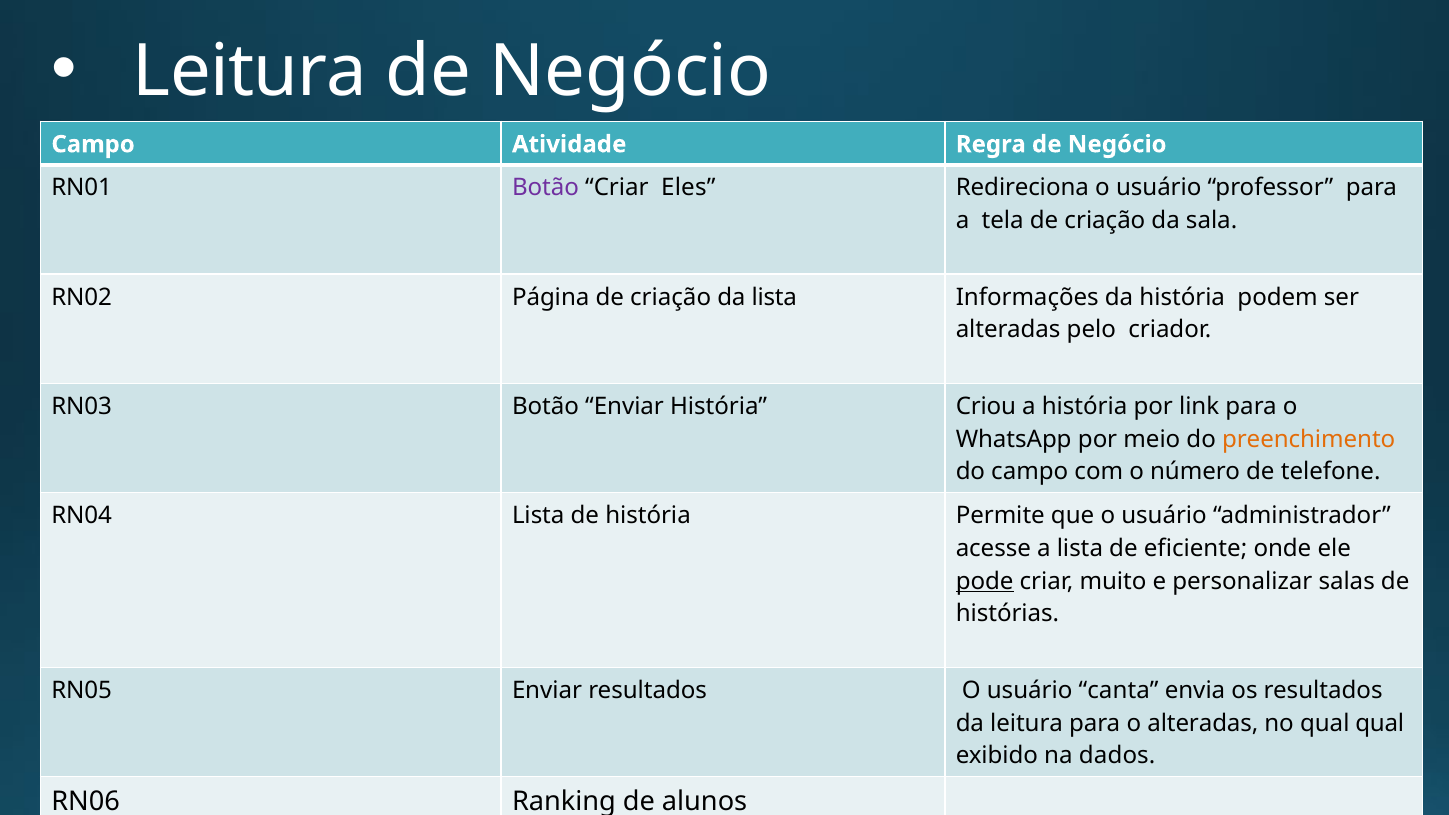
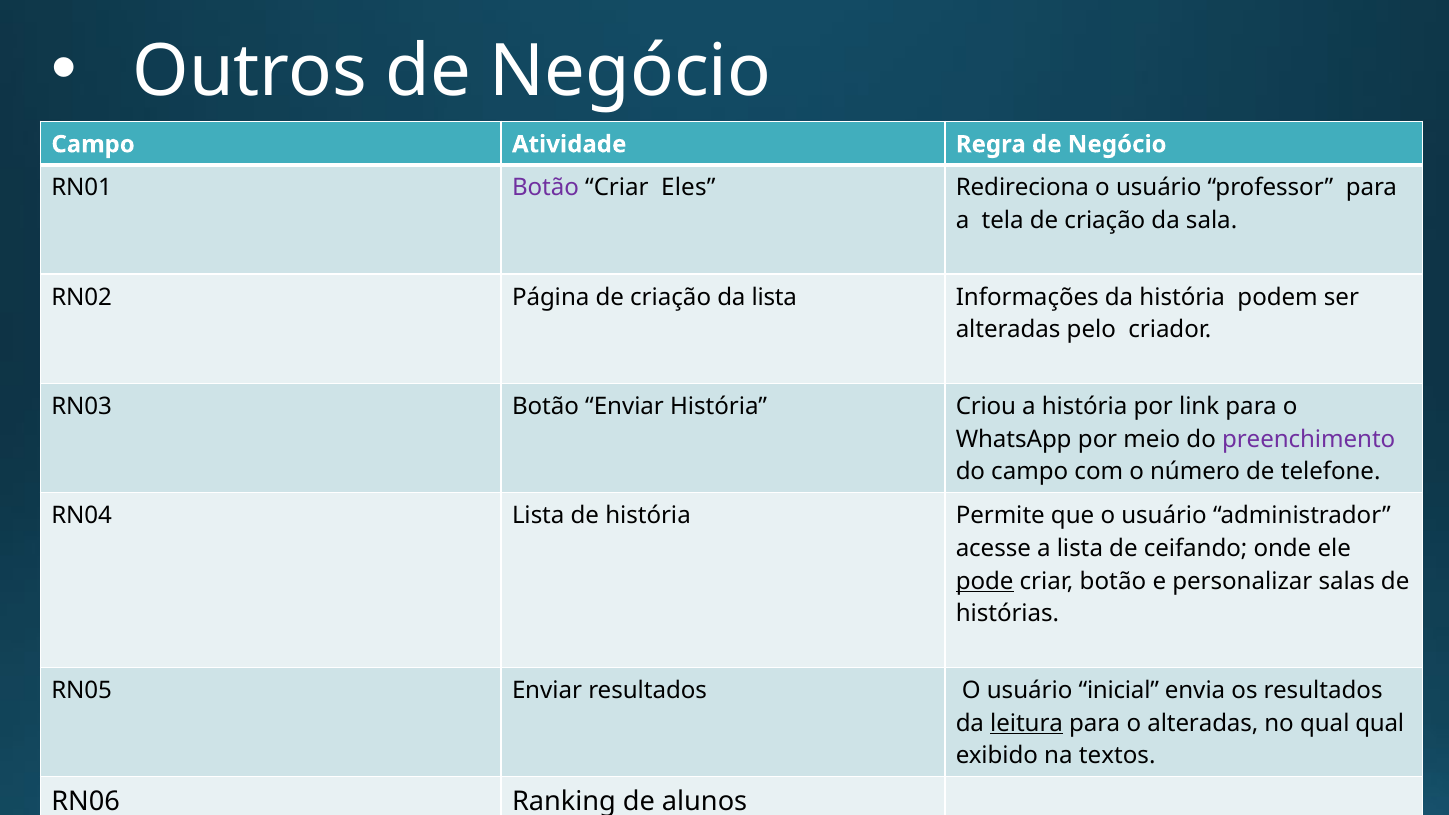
Leitura: Leitura -> Outros (250, 72)
preenchimento colour: orange -> purple (1309, 439)
eficiente: eficiente -> ceifando (1196, 548)
criar muito: muito -> botão (1113, 581)
canta: canta -> inicial (1119, 691)
leitura underline: none -> present (1027, 723)
dados: dados -> textos (1117, 756)
